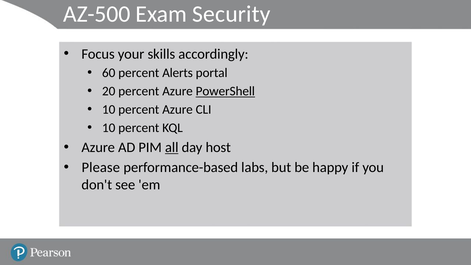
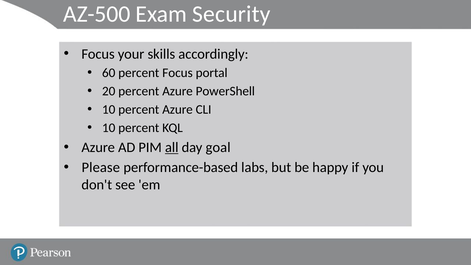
percent Alerts: Alerts -> Focus (177, 73)
PowerShell underline: present -> none (225, 91)
host: host -> goal (218, 147)
